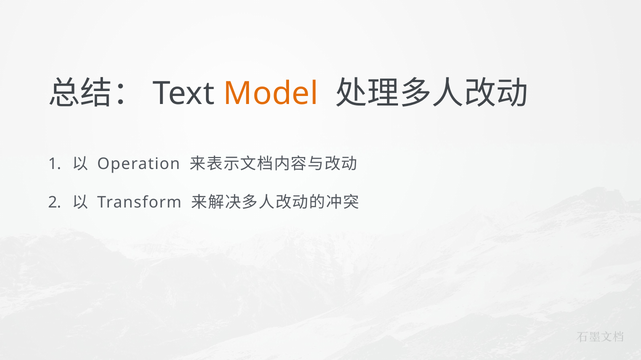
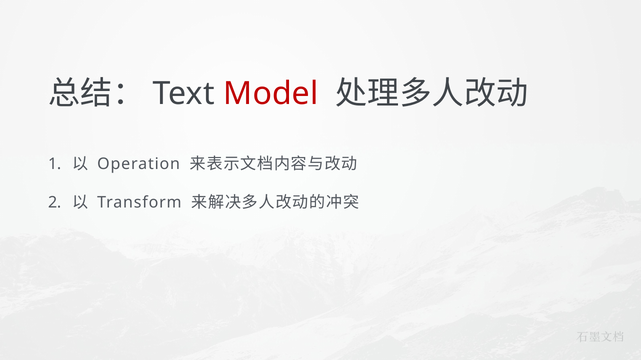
Model colour: orange -> red (271, 94)
